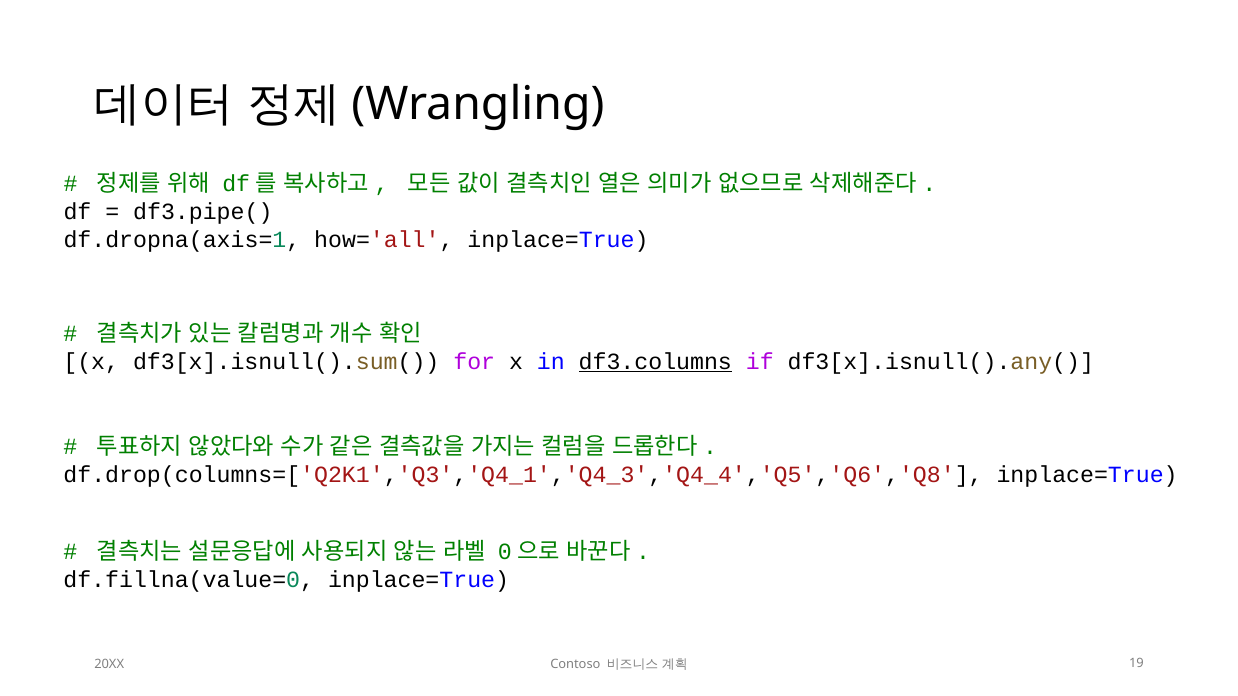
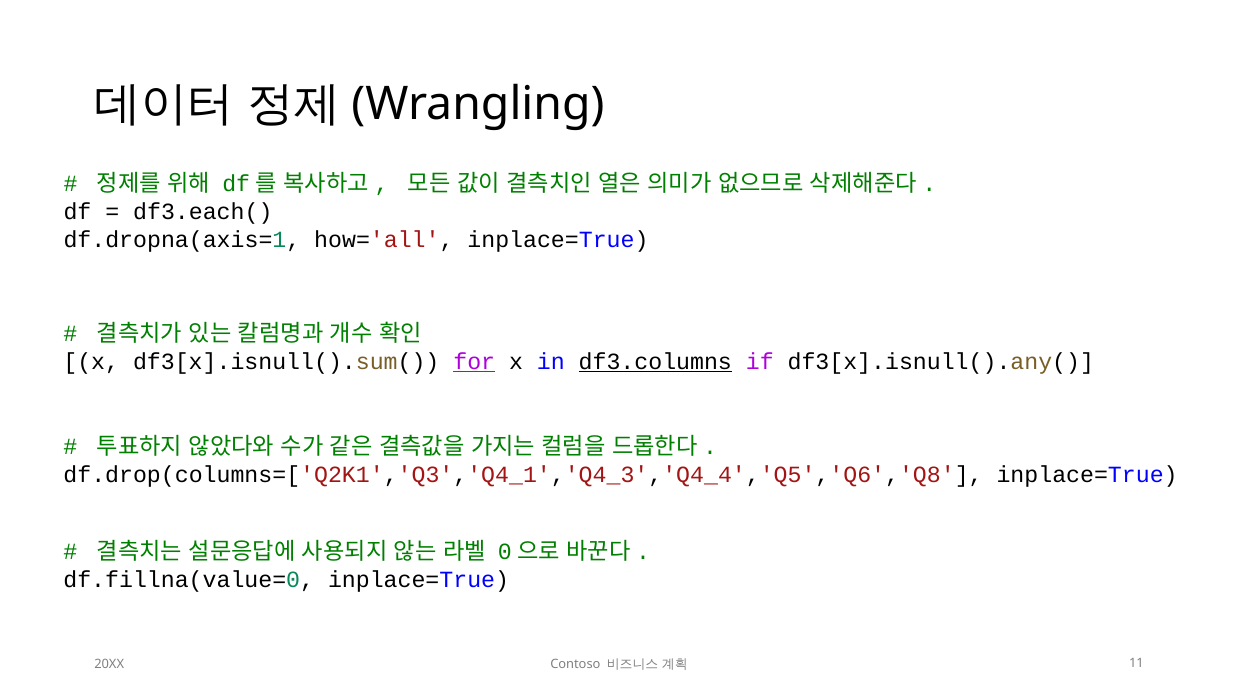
df3.pipe(: df3.pipe( -> df3.each( (203, 212)
for underline: none -> present (474, 362)
19: 19 -> 11 (1136, 664)
